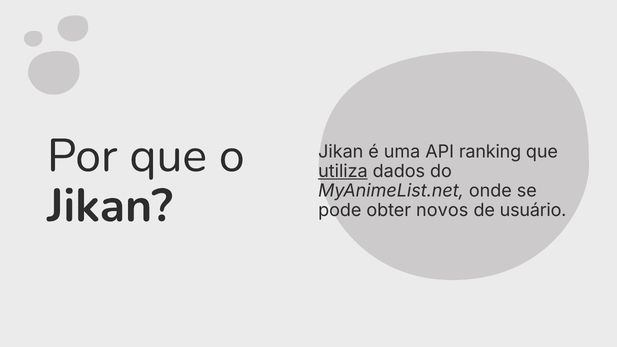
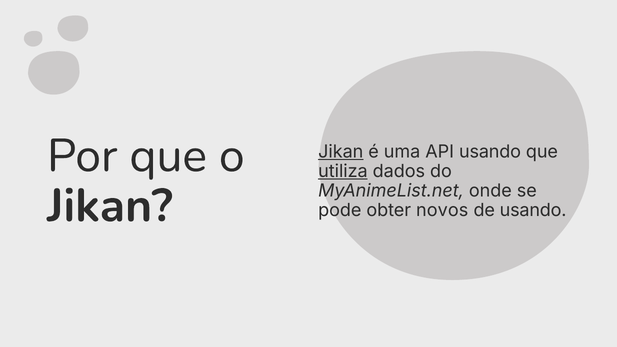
Jikan underline: none -> present (341, 152)
API ranking: ranking -> usando (490, 152)
de usuário: usuário -> usando (533, 210)
